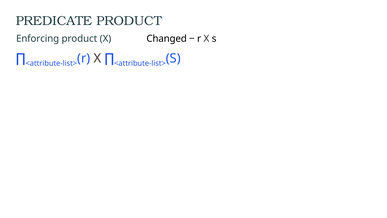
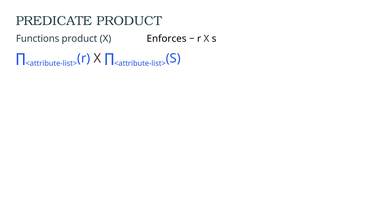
Enforcing: Enforcing -> Functions (38, 39)
Changed: Changed -> Enforces (167, 39)
